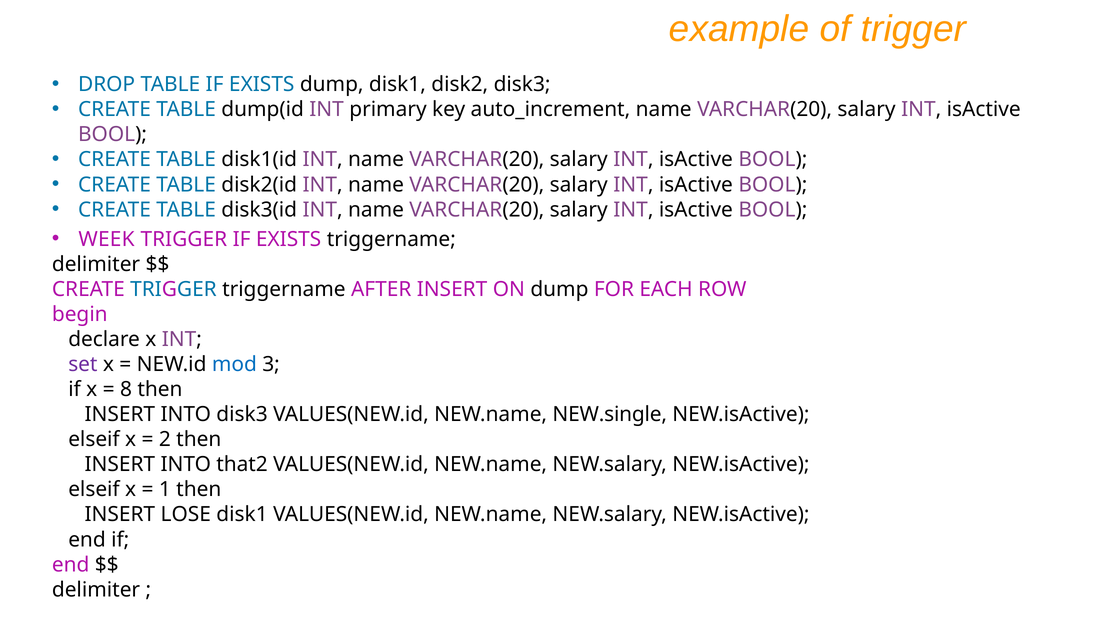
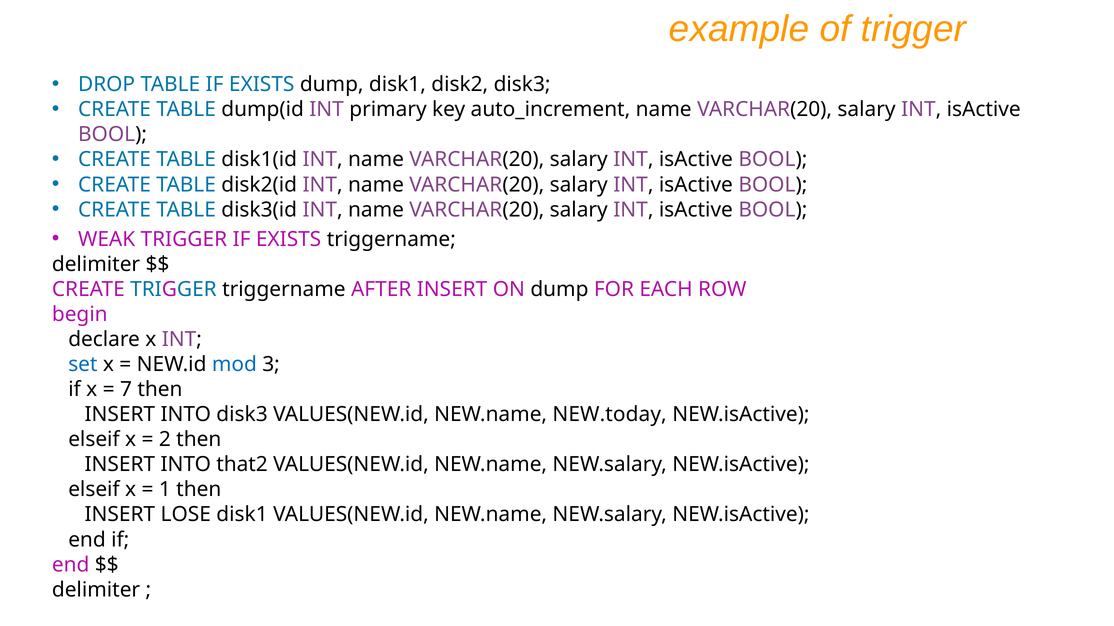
WEEK: WEEK -> WEAK (107, 239)
set colour: purple -> blue (83, 365)
8: 8 -> 7 (126, 390)
NEW.single: NEW.single -> NEW.today (610, 415)
